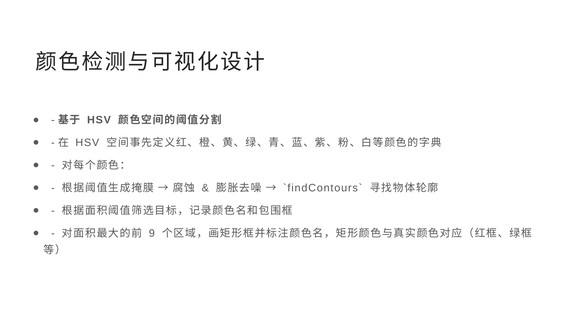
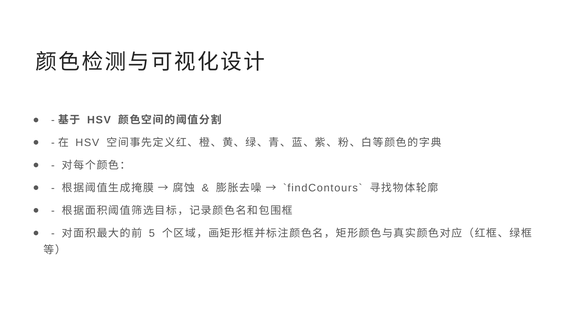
9: 9 -> 5 (152, 233)
